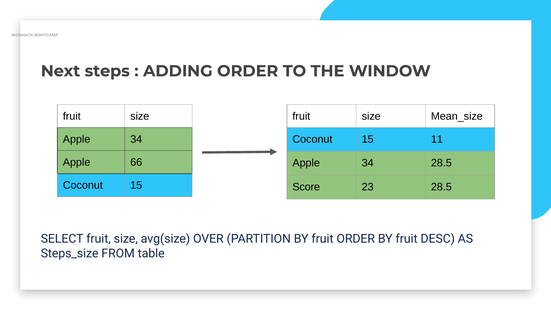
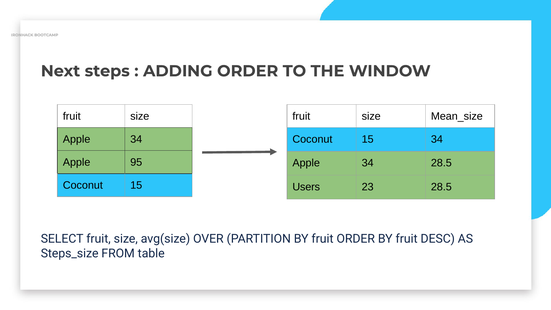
15 11: 11 -> 34 (437, 139)
66: 66 -> 95 (136, 162)
Score: Score -> Users (306, 187)
